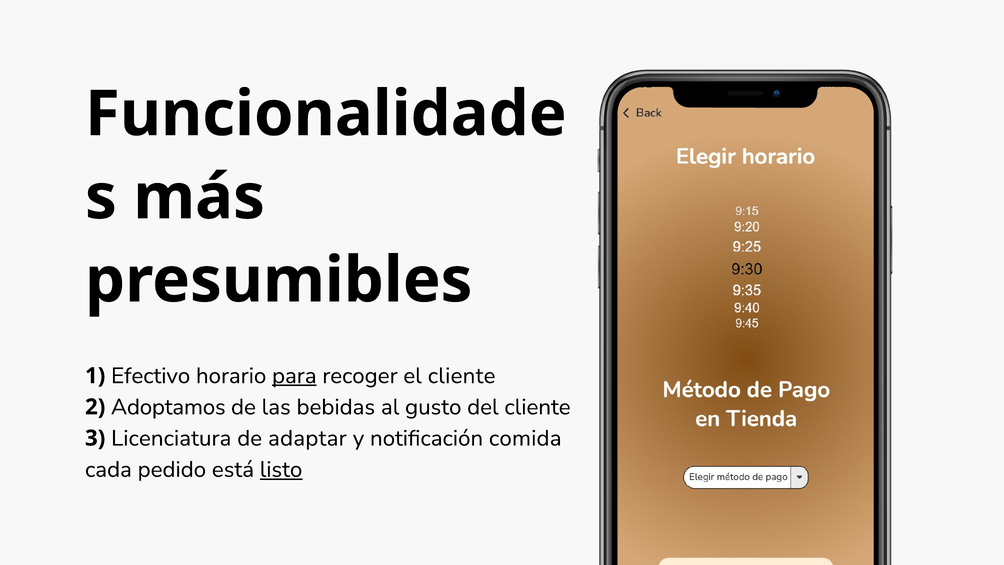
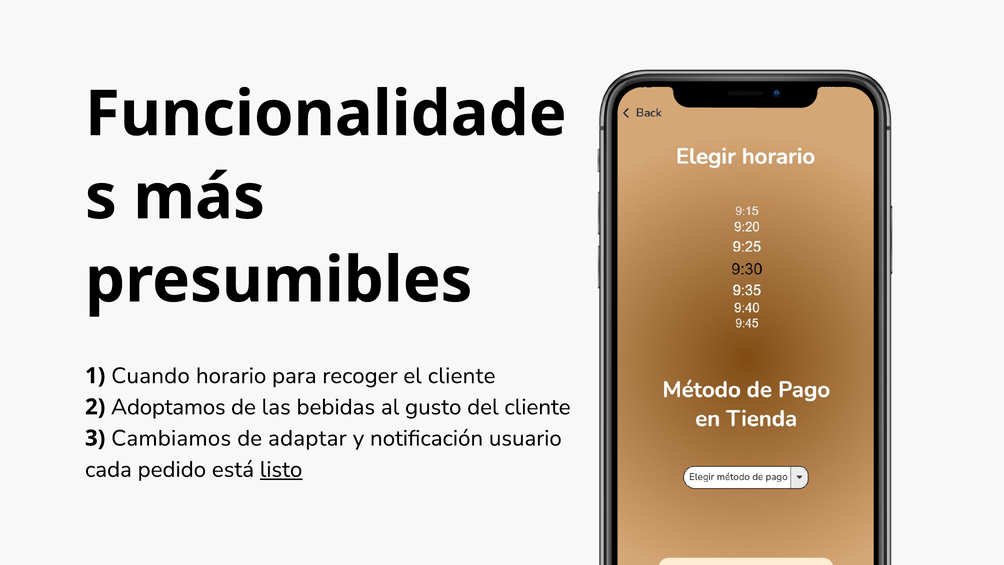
Efectivo: Efectivo -> Cuando (151, 376)
para underline: present -> none (294, 376)
Licenciatura: Licenciatura -> Cambiamos (171, 438)
comida: comida -> usuario (525, 438)
